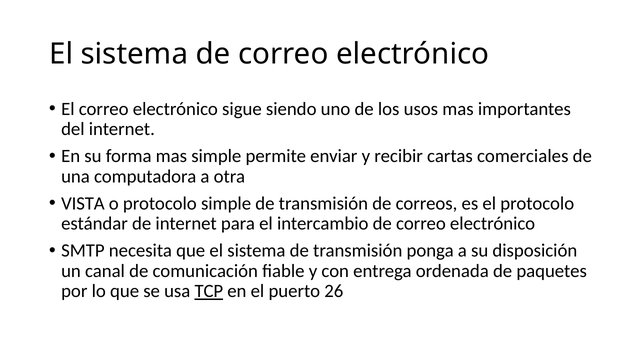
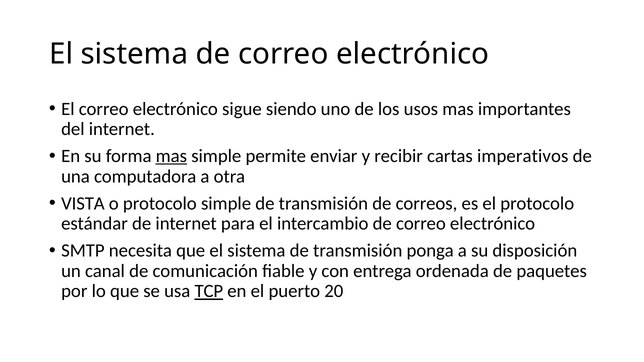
mas underline: none -> present (171, 156)
comerciales: comerciales -> imperativos (523, 156)
26: 26 -> 20 (334, 291)
